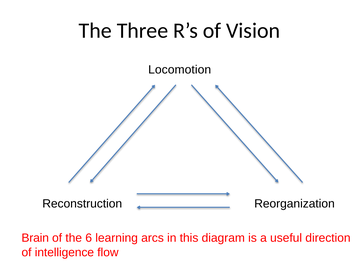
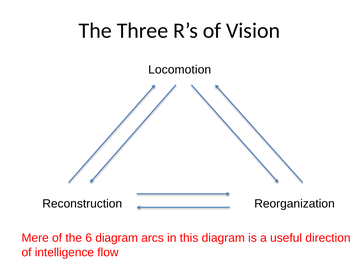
Brain: Brain -> Mere (35, 238)
6 learning: learning -> diagram (117, 238)
